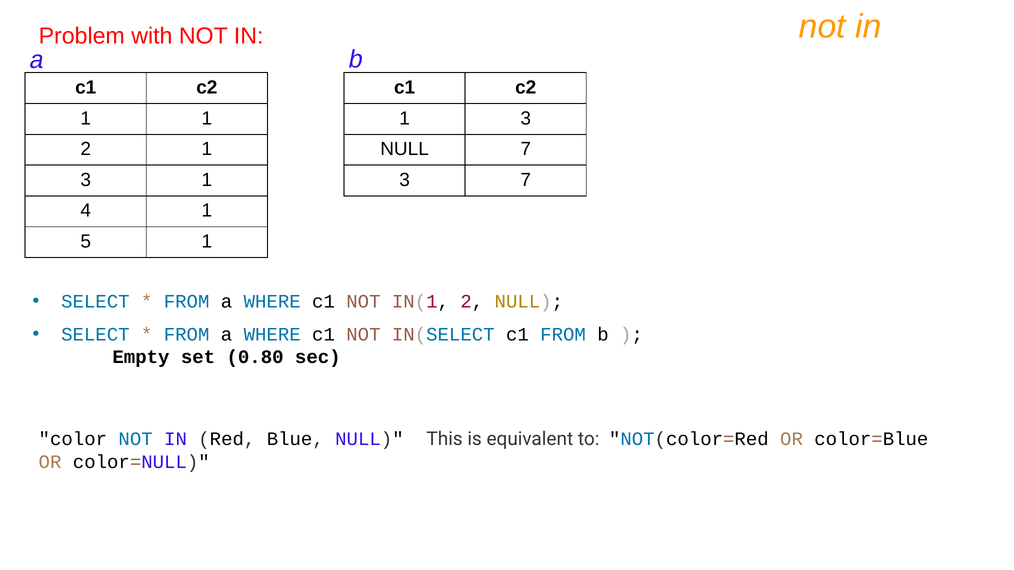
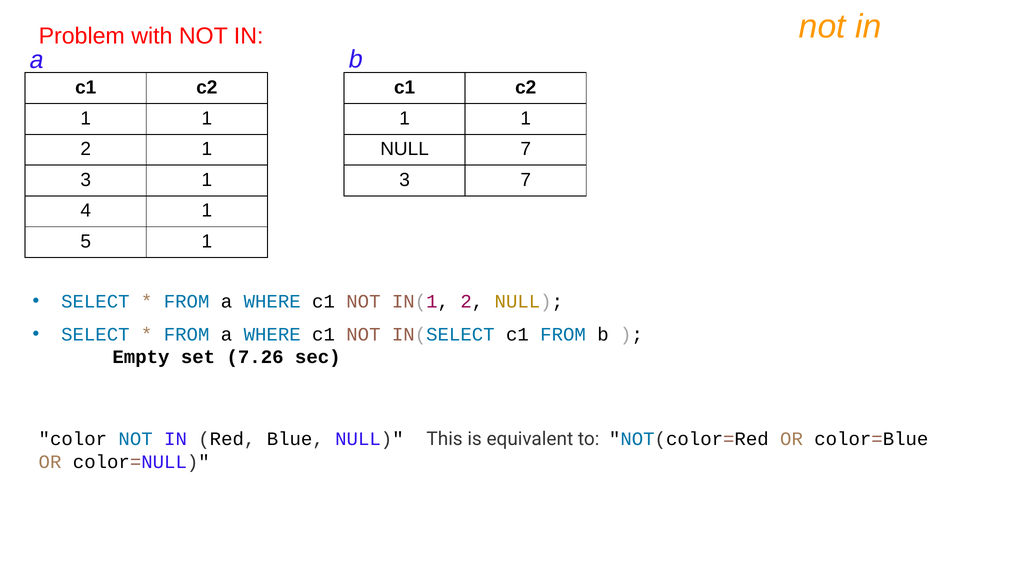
3: 3 -> 1 (526, 118)
0.80: 0.80 -> 7.26 (255, 357)
